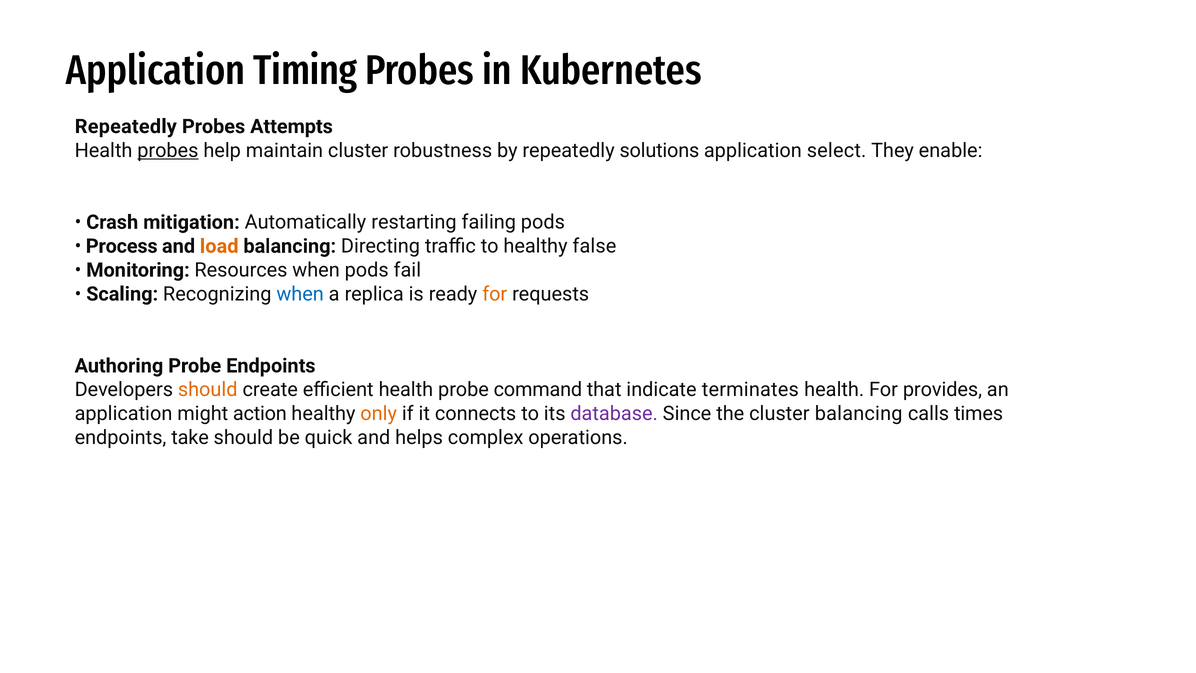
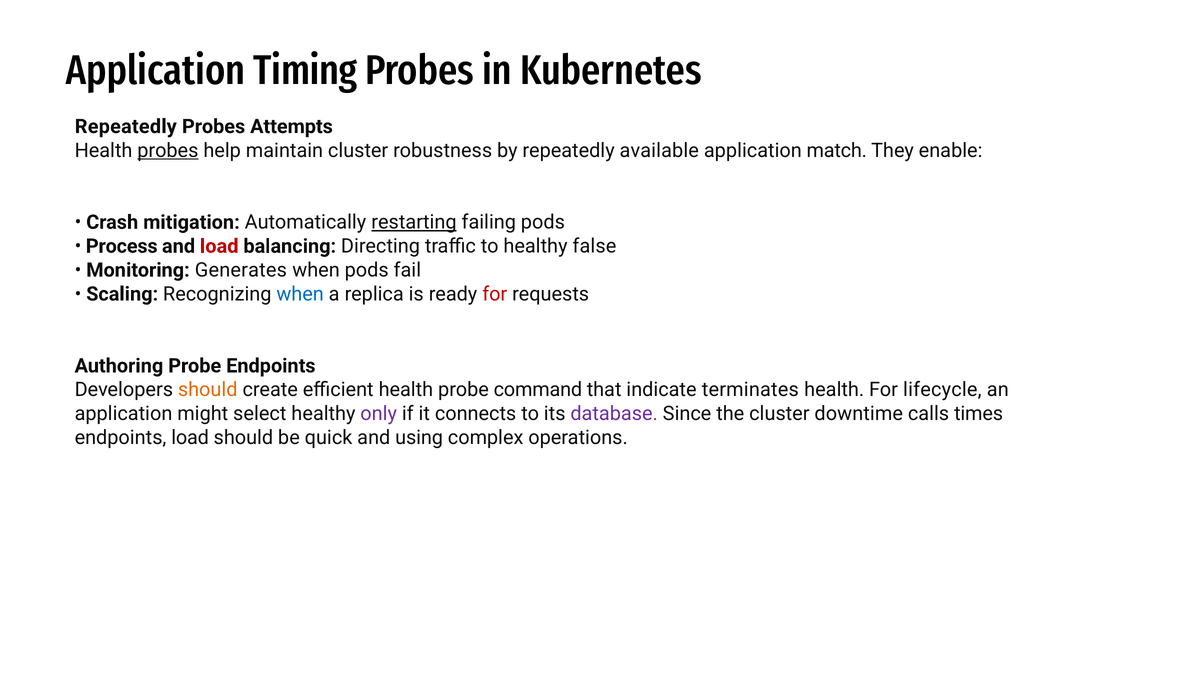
solutions: solutions -> available (659, 150)
select: select -> match (837, 150)
restarting underline: none -> present (414, 222)
load colour: orange -> red (219, 246)
Resources: Resources -> Generates (241, 270)
for colour: orange -> red (495, 294)
provides: provides -> lifecycle (942, 390)
action: action -> select (260, 414)
only colour: orange -> purple (379, 414)
cluster balancing: balancing -> downtime (859, 414)
endpoints take: take -> load (190, 437)
helps: helps -> using (419, 437)
